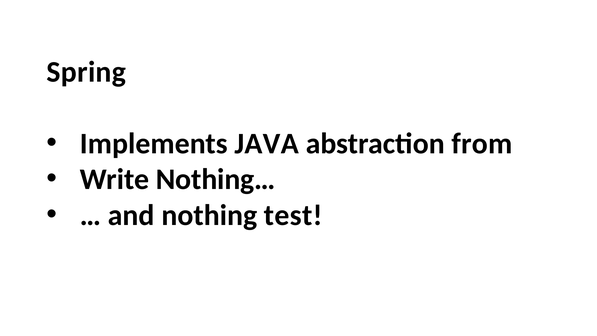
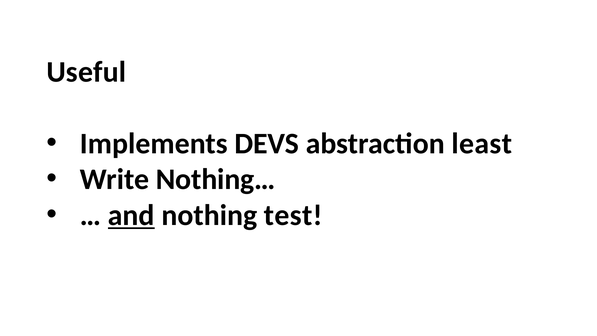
Spring: Spring -> Useful (86, 72)
JAVA: JAVA -> DEVS (267, 143)
from: from -> least (482, 143)
and underline: none -> present (131, 215)
